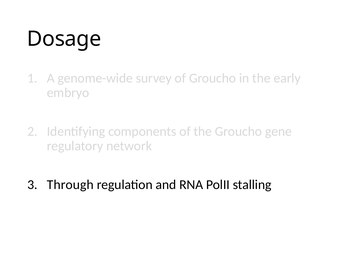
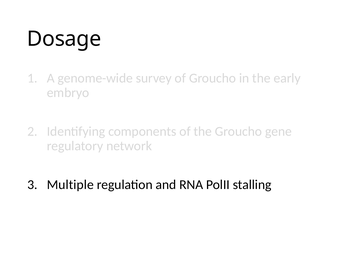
Through: Through -> Multiple (70, 185)
